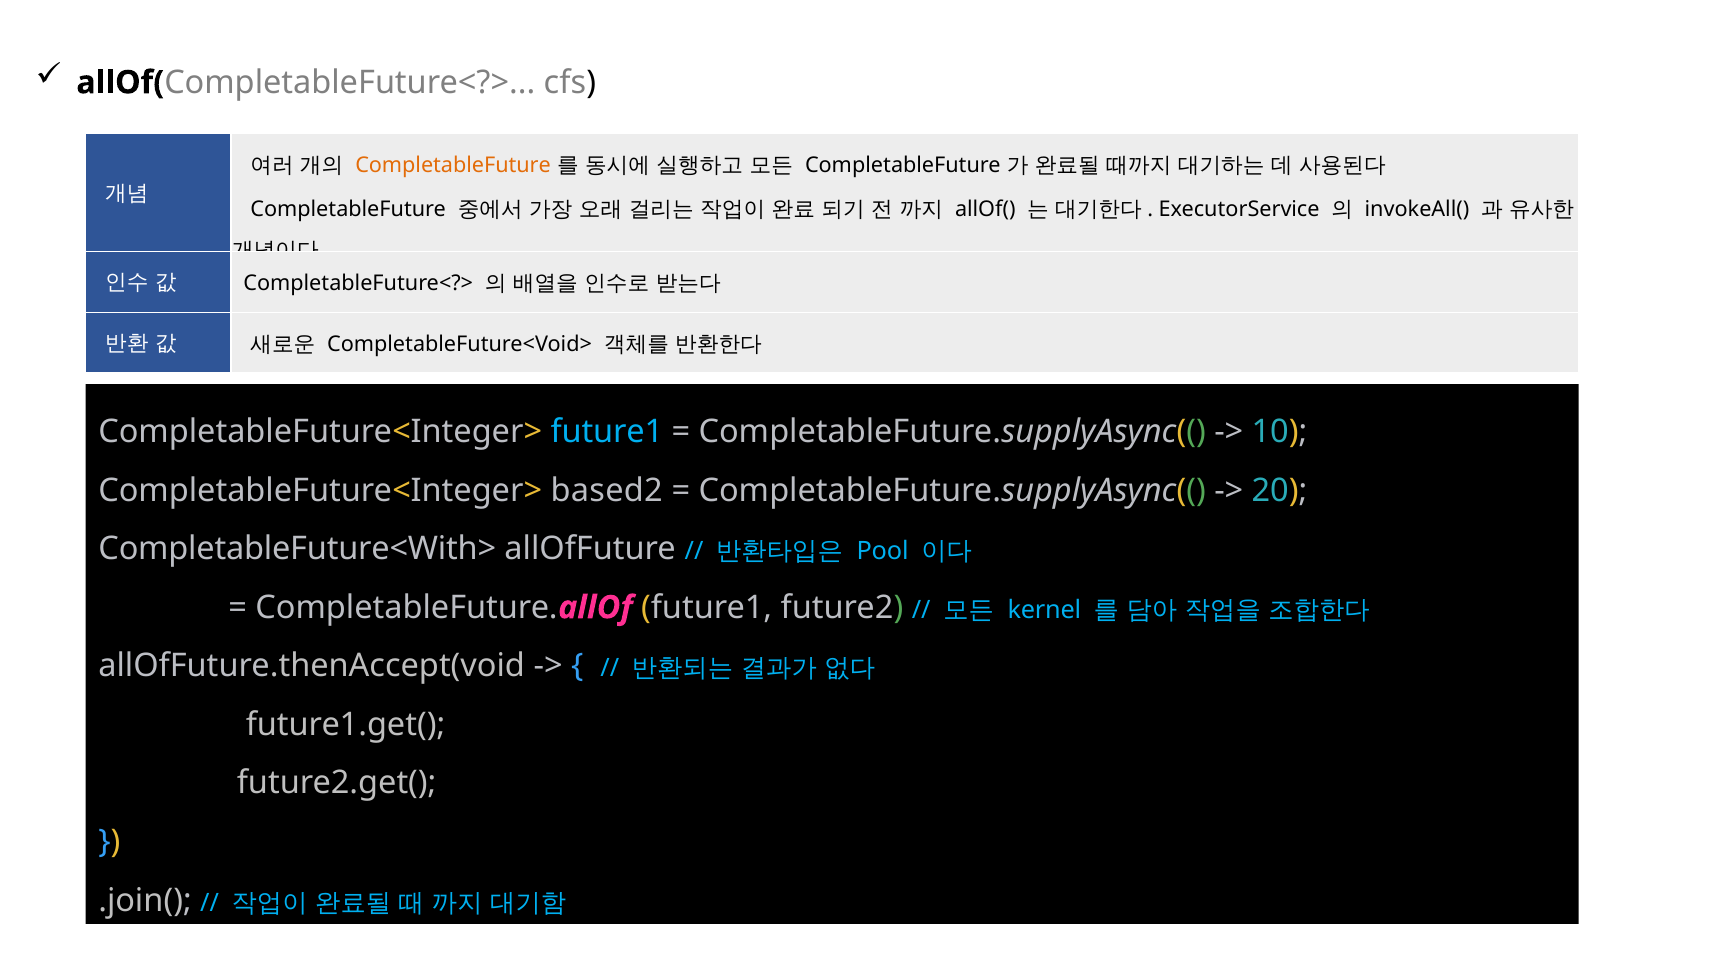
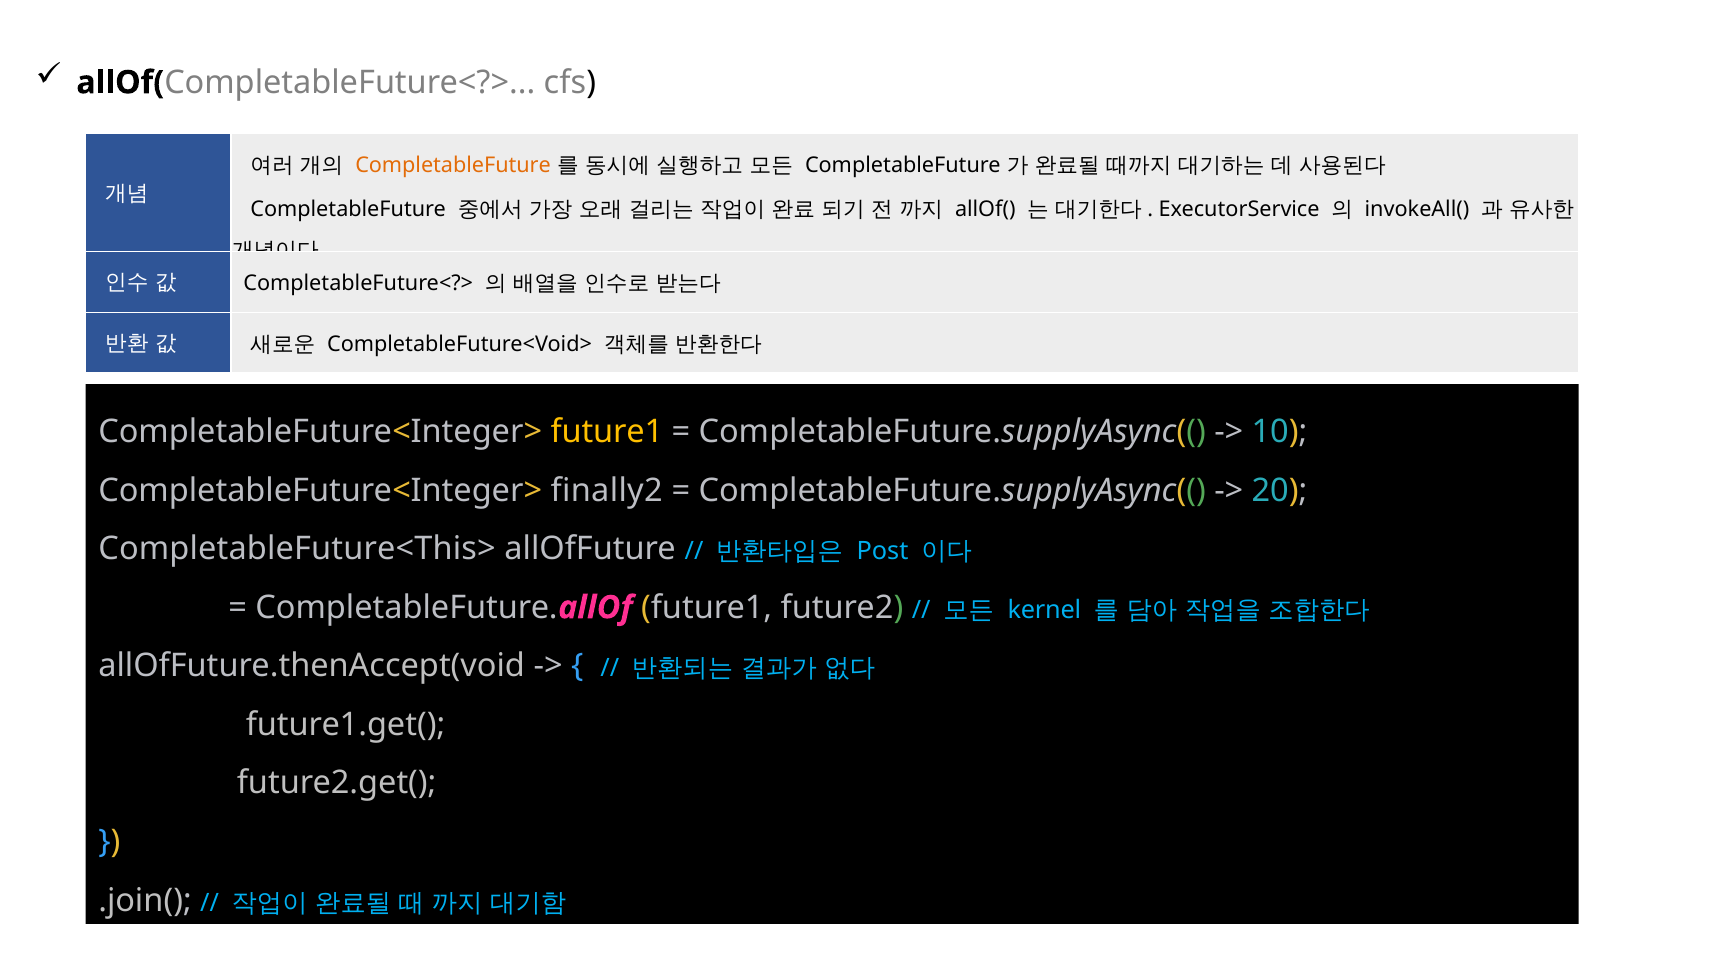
future1 colour: light blue -> yellow (607, 432)
based2: based2 -> finally2 (607, 490)
CompletableFuture<With>: CompletableFuture<With> -> CompletableFuture<This> (297, 549)
Pool: Pool -> Post (882, 551)
